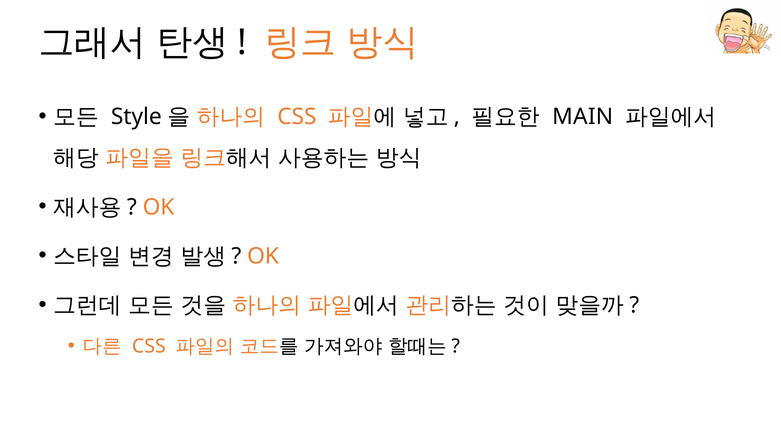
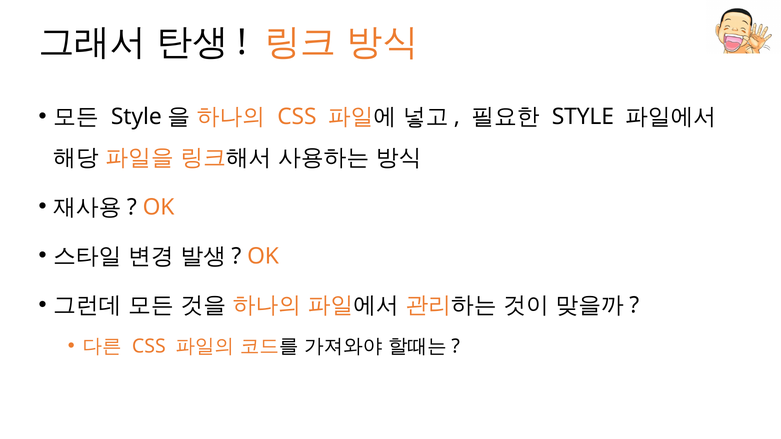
MAIN: MAIN -> STYLE (583, 117)
